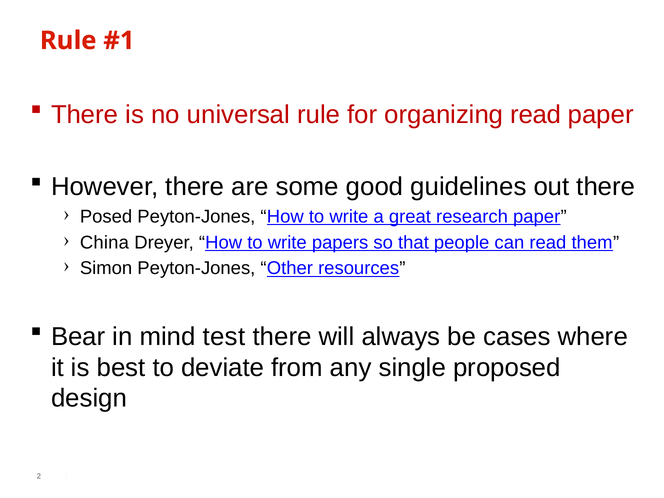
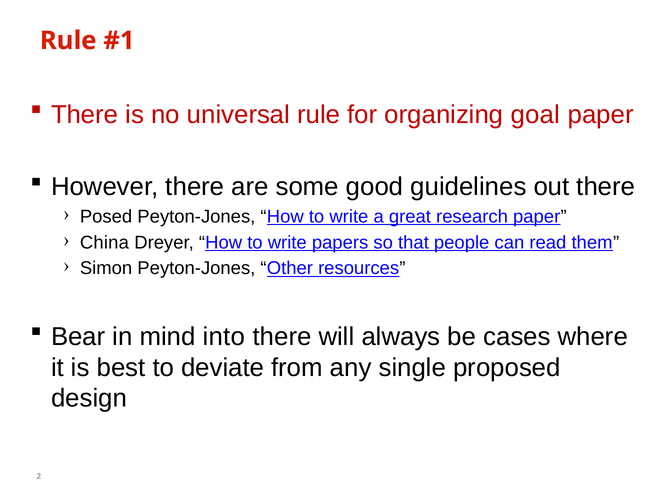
organizing read: read -> goal (535, 115)
test: test -> into (224, 337)
